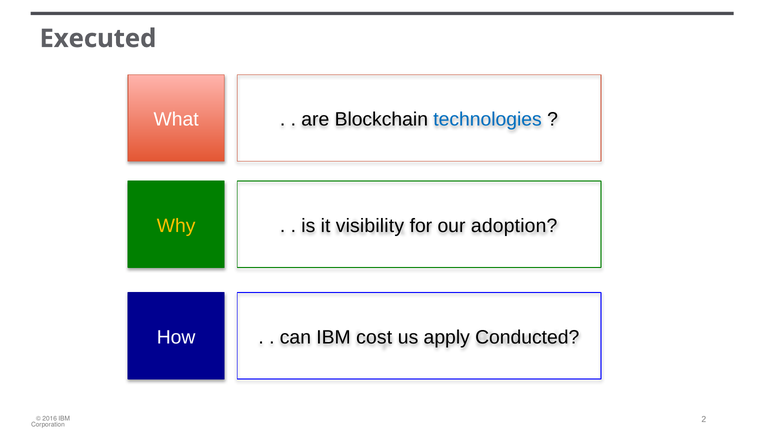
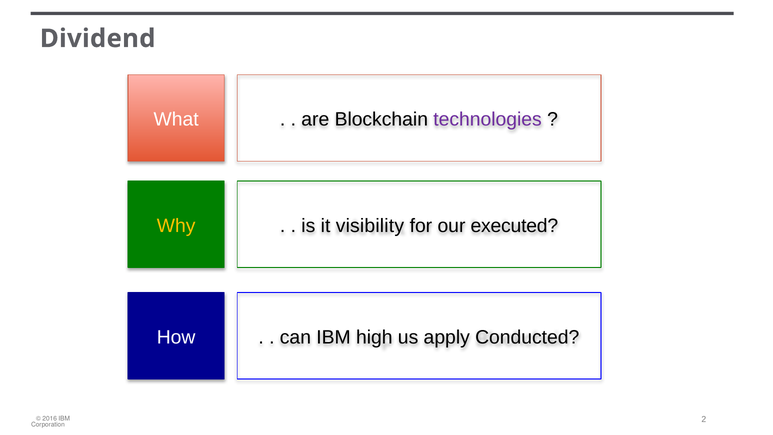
Executed: Executed -> Dividend (98, 39)
technologies colour: blue -> purple (488, 119)
adoption: adoption -> executed (514, 226)
cost: cost -> high (374, 337)
